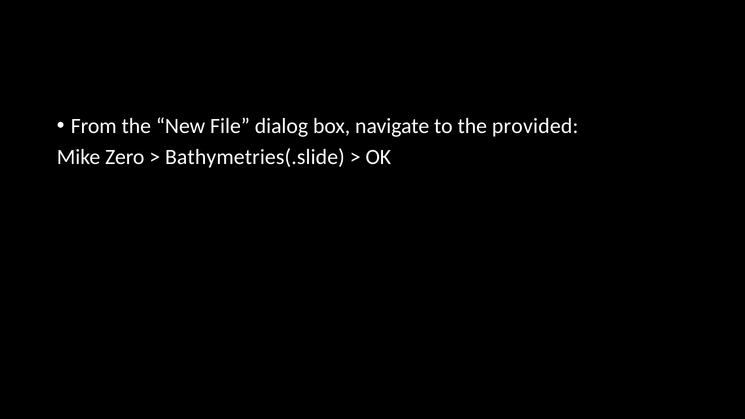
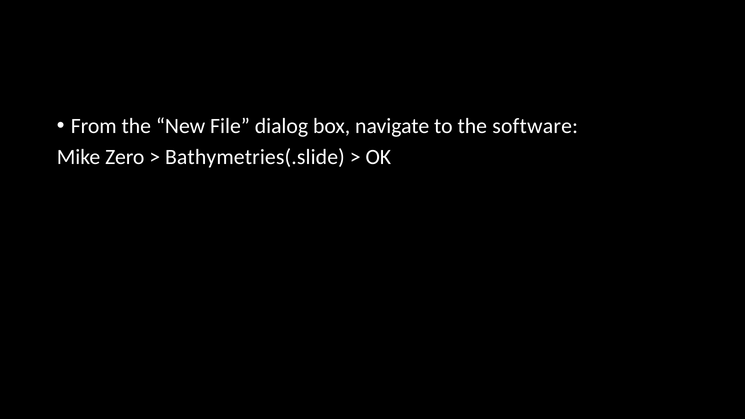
provided: provided -> software (535, 126)
